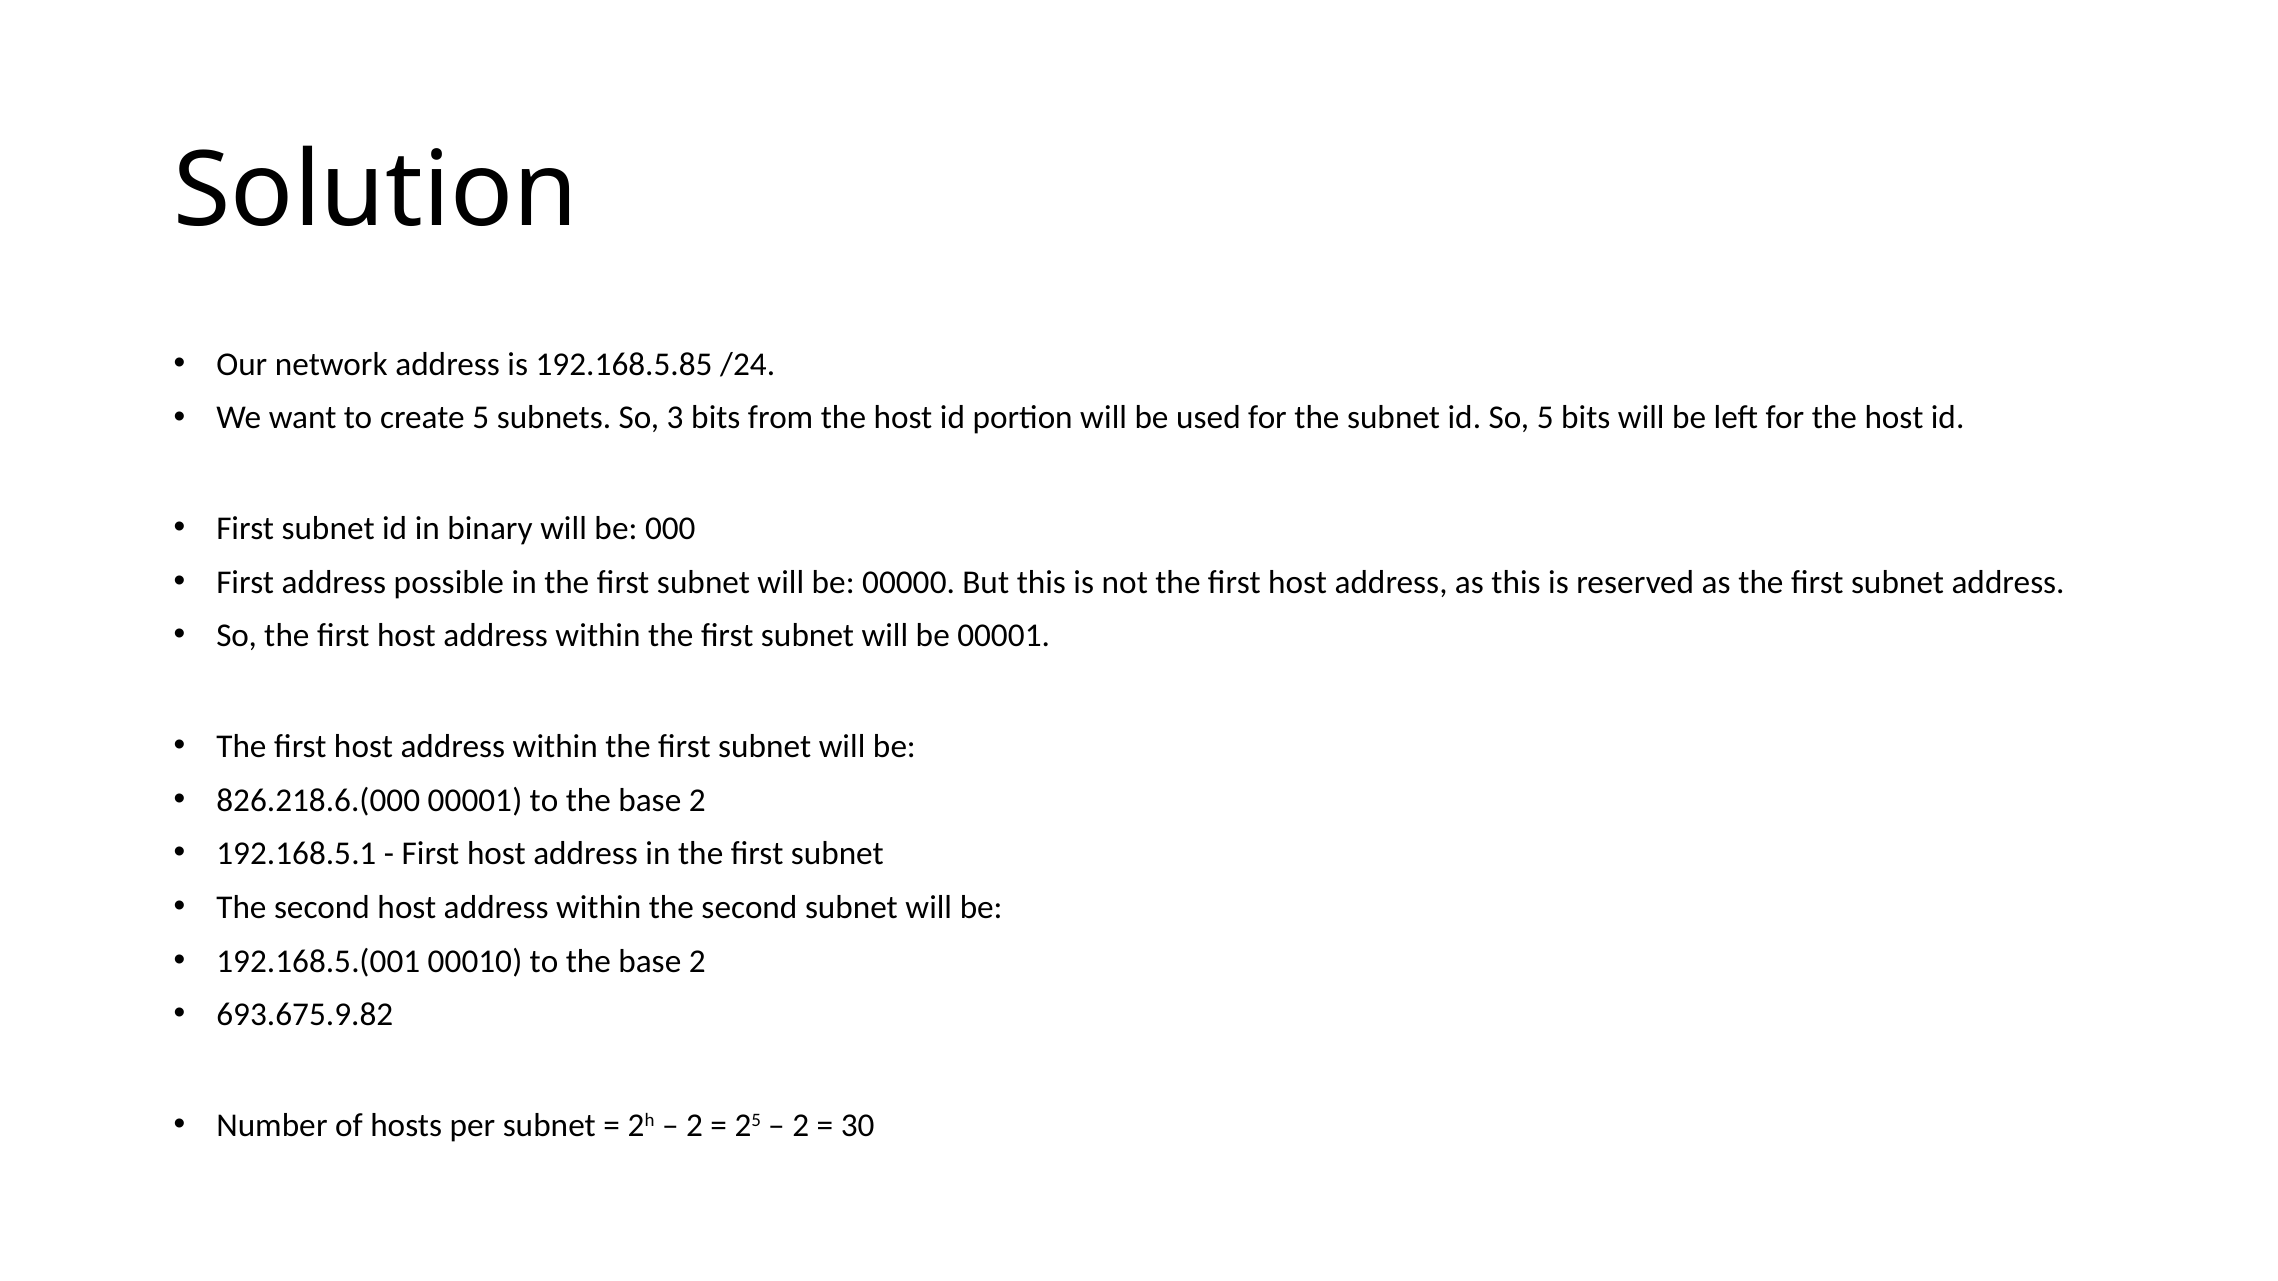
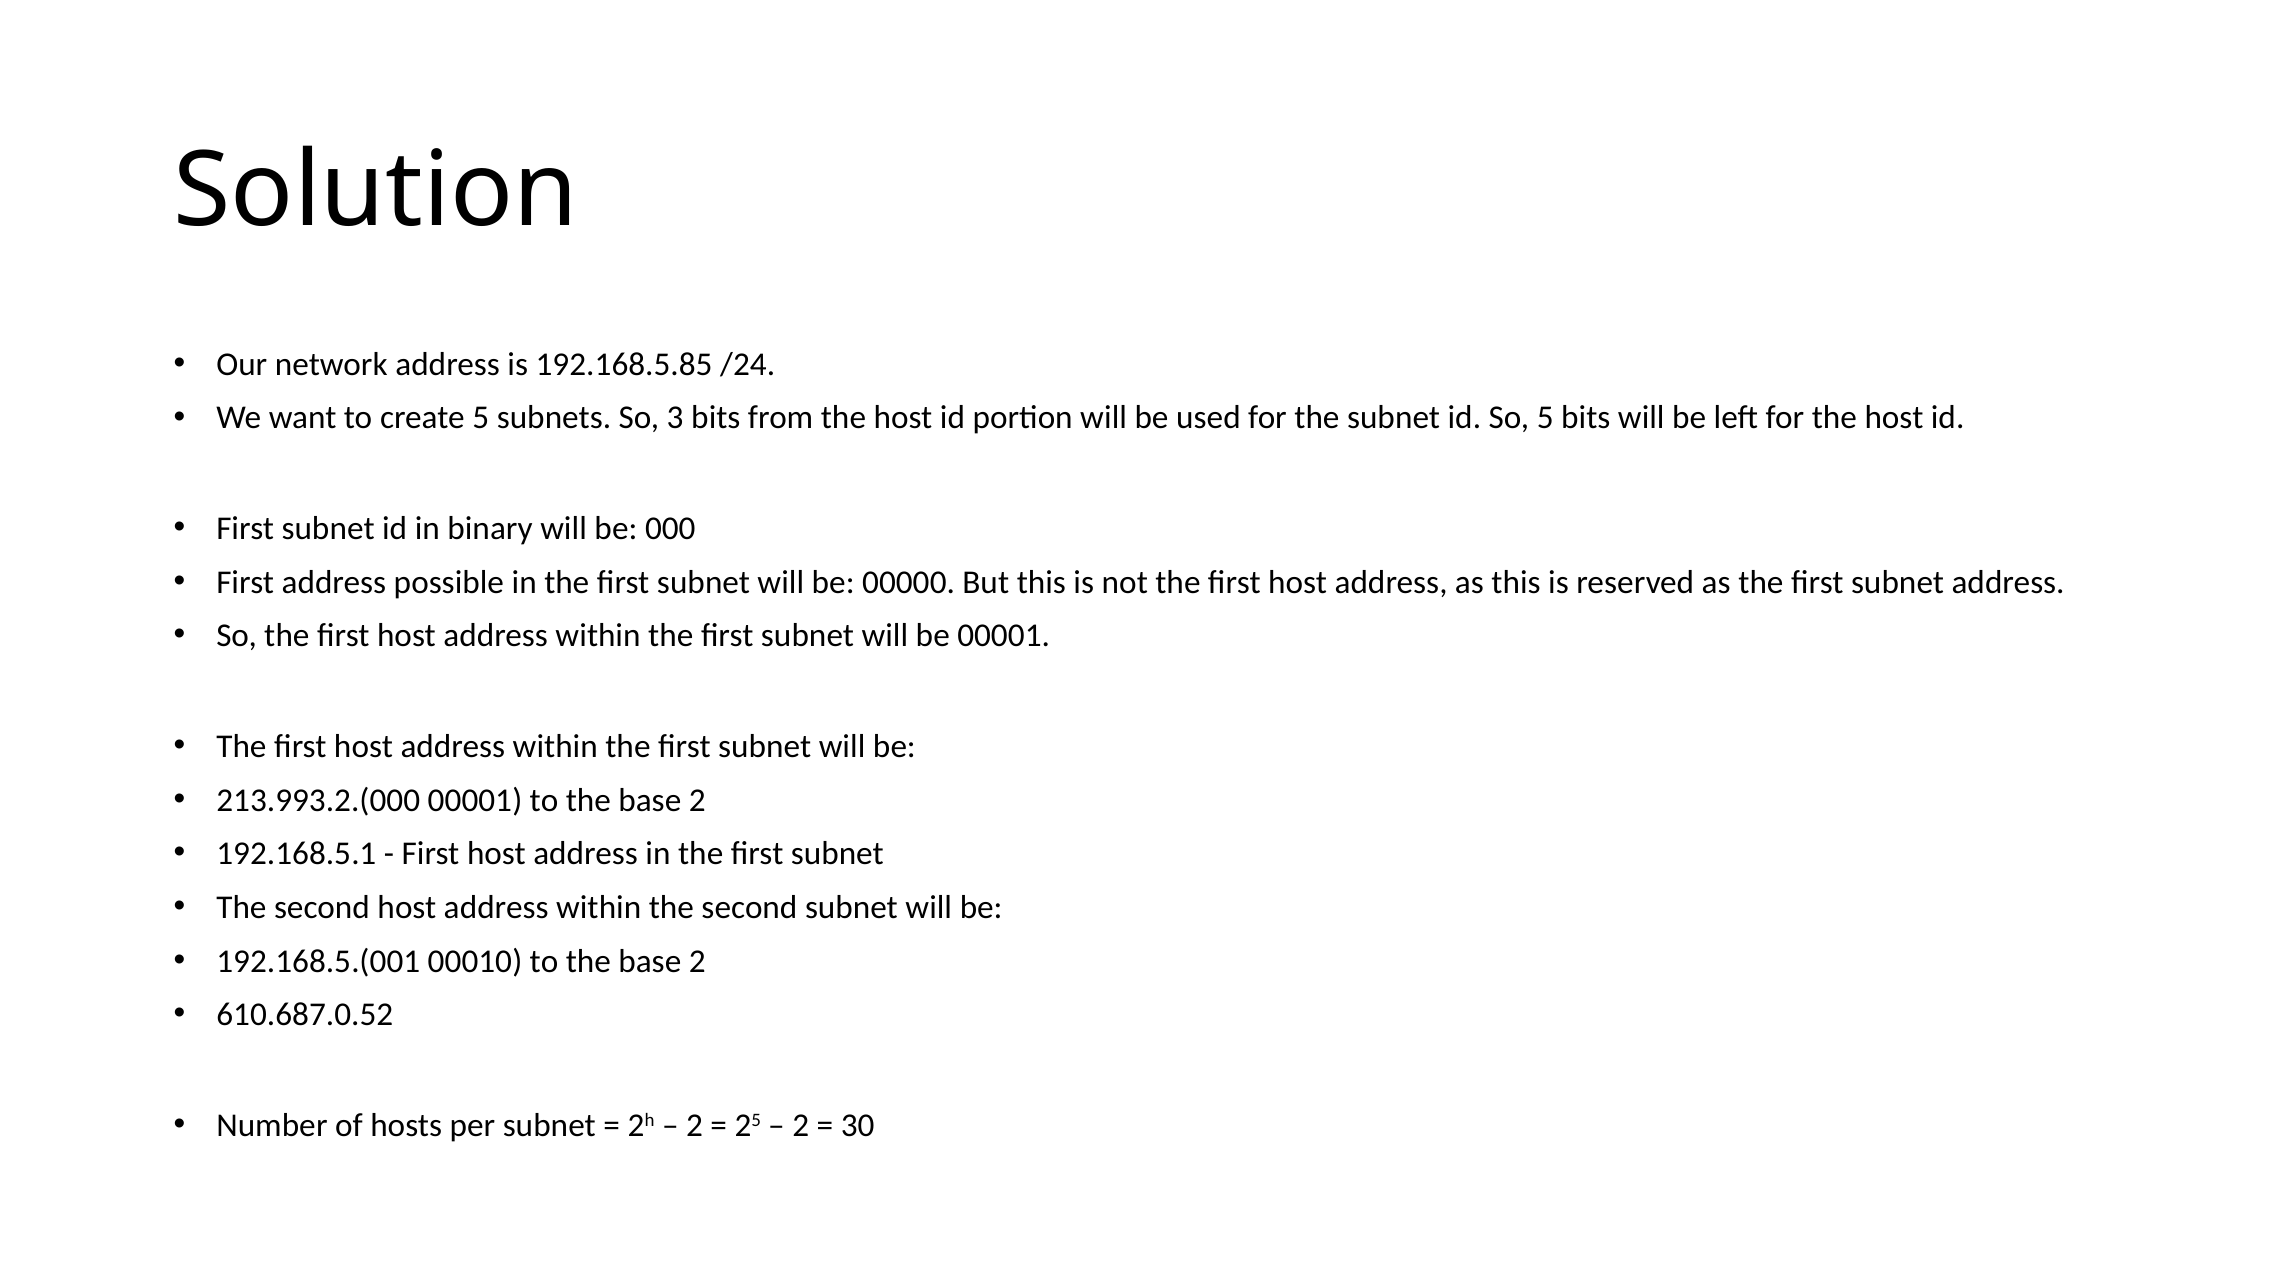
826.218.6.(000: 826.218.6.(000 -> 213.993.2.(000 (318, 800)
693.675.9.82: 693.675.9.82 -> 610.687.0.52 (305, 1015)
